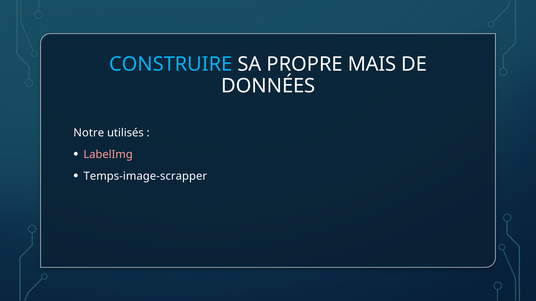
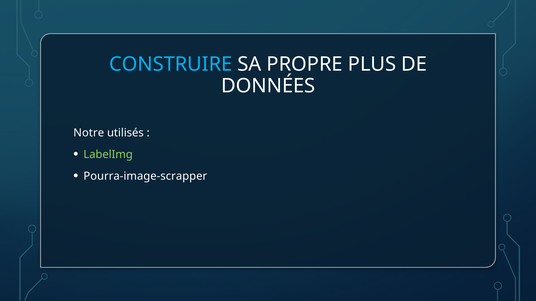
MAIS: MAIS -> PLUS (372, 64)
LabelImg colour: pink -> light green (108, 155)
Temps-image-scrapper: Temps-image-scrapper -> Pourra-image-scrapper (145, 176)
